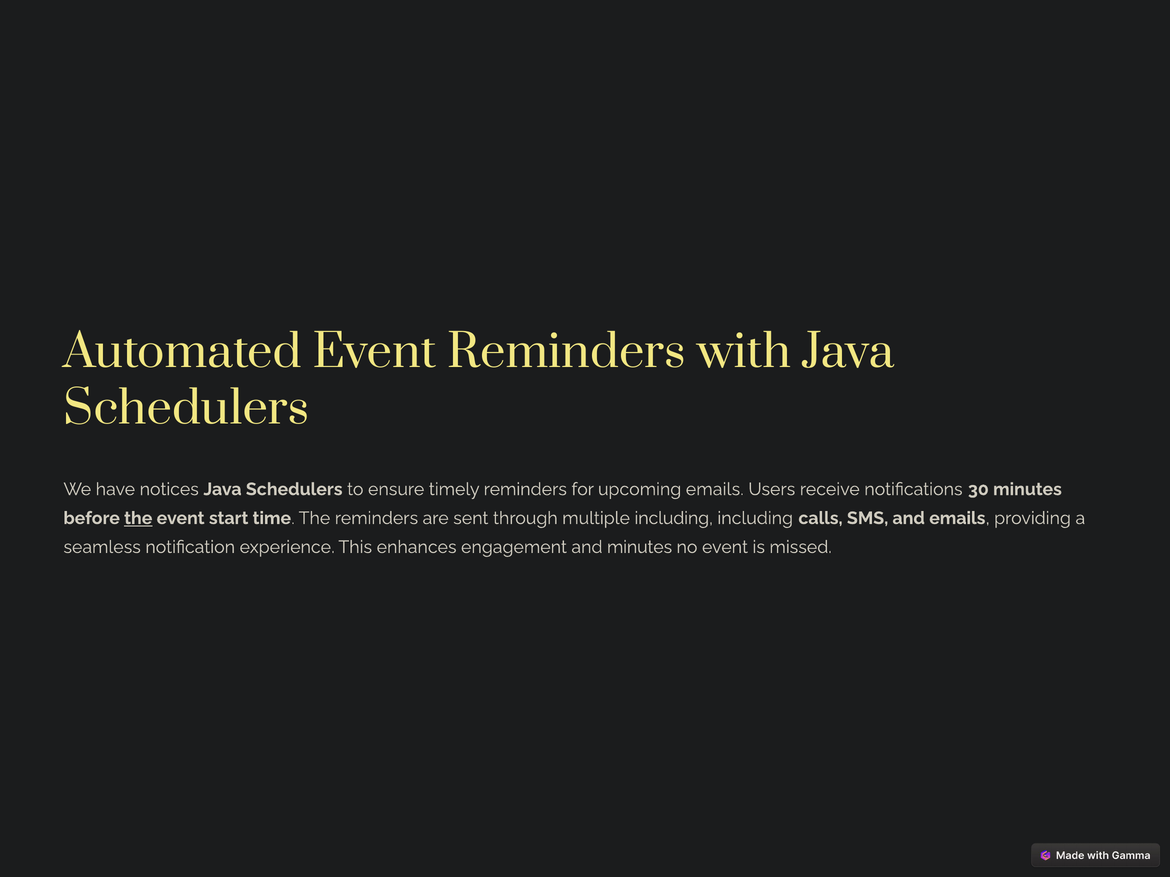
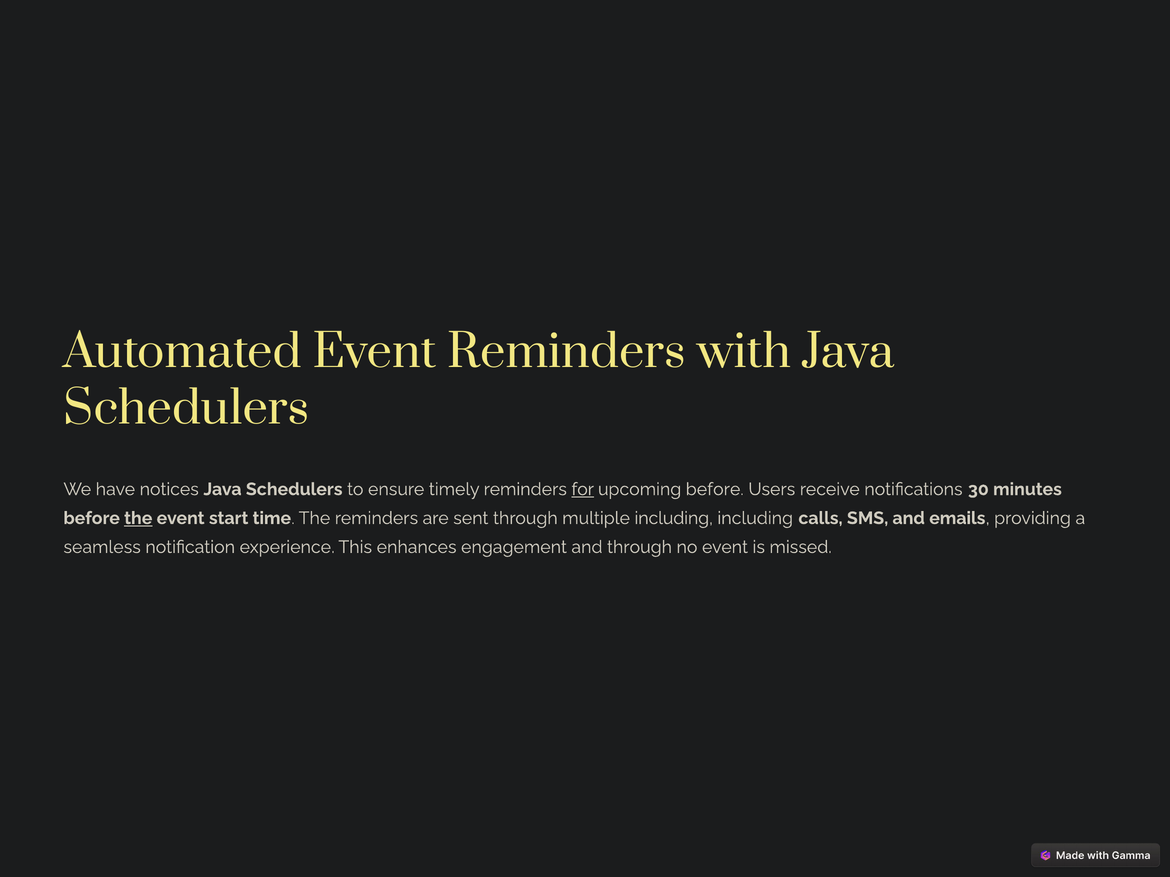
for underline: none -> present (583, 490)
upcoming emails: emails -> before (715, 490)
and minutes: minutes -> through (640, 547)
